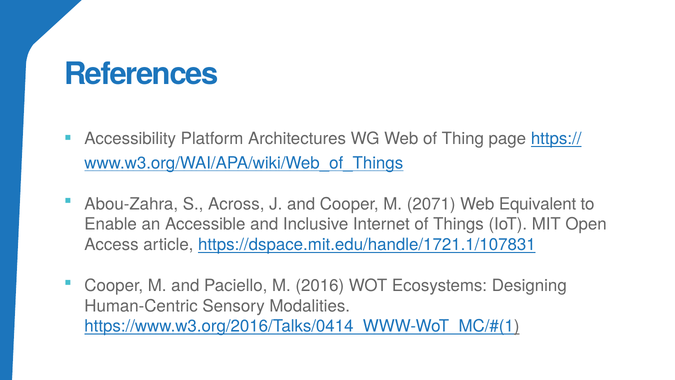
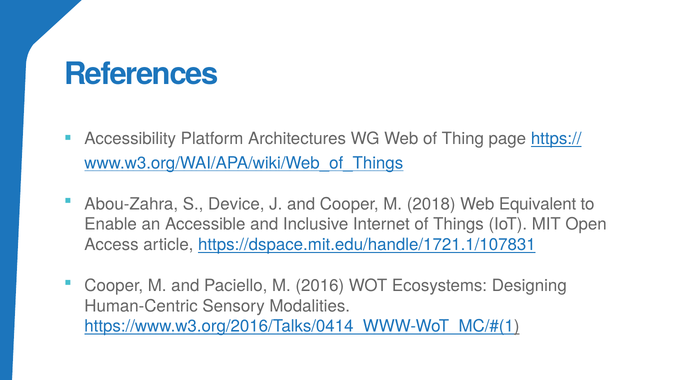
Across: Across -> Device (236, 204)
2071: 2071 -> 2018 (431, 204)
